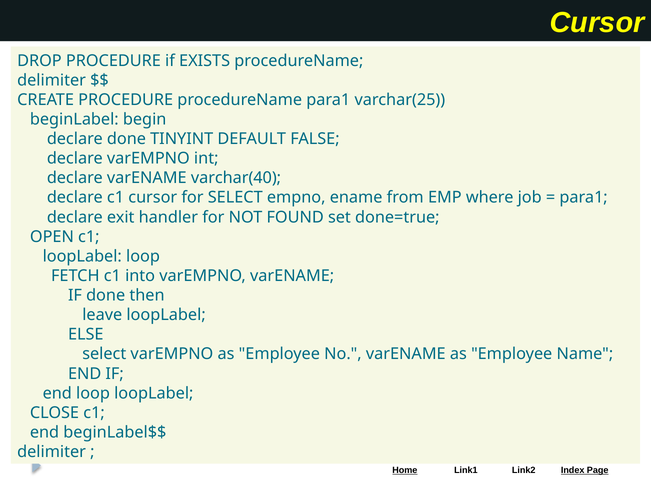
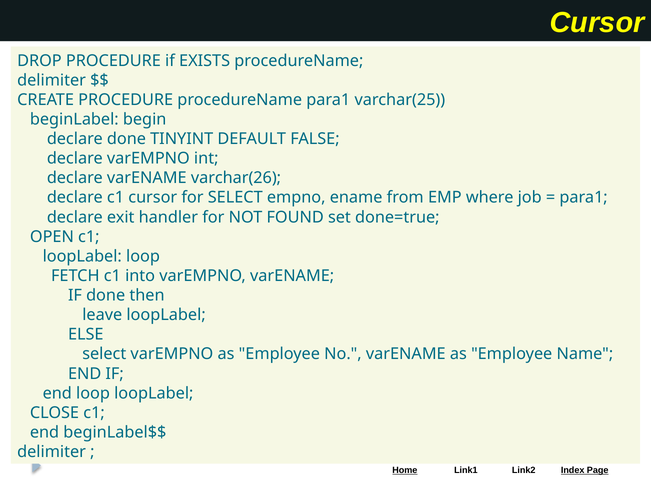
varchar(40: varchar(40 -> varchar(26 (236, 178)
